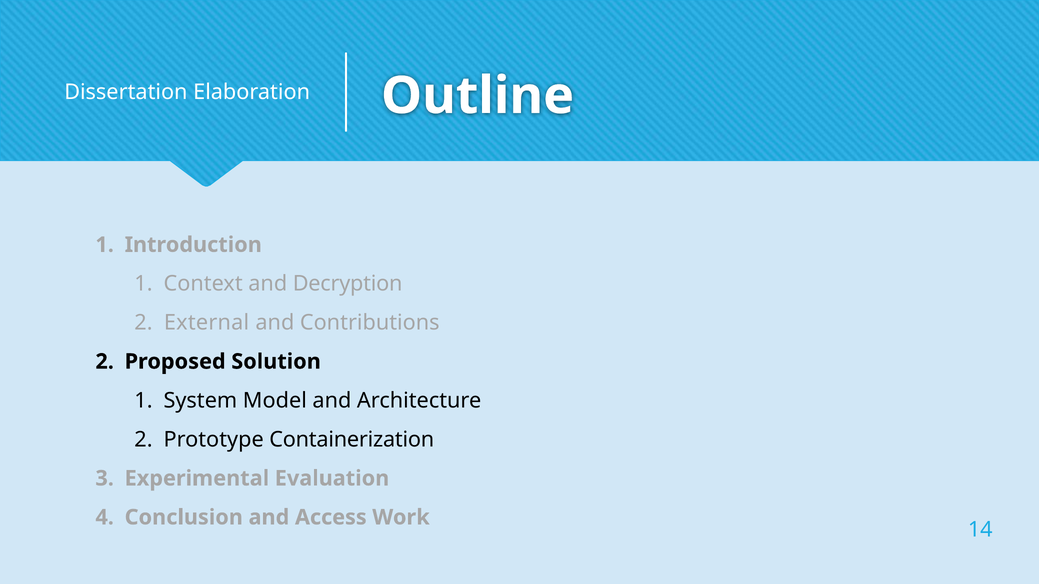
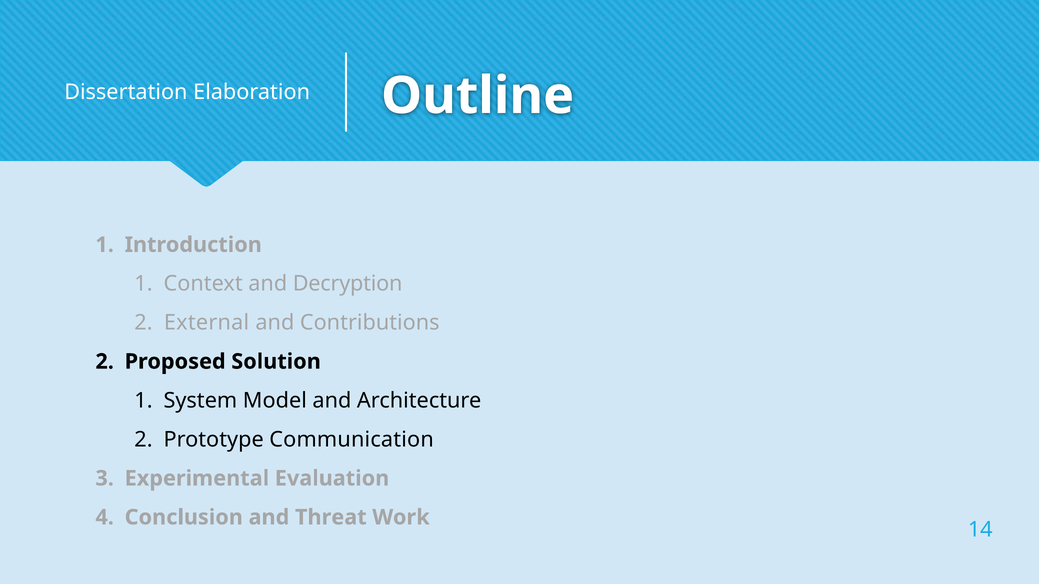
Containerization: Containerization -> Communication (352, 440)
Access: Access -> Threat (331, 518)
